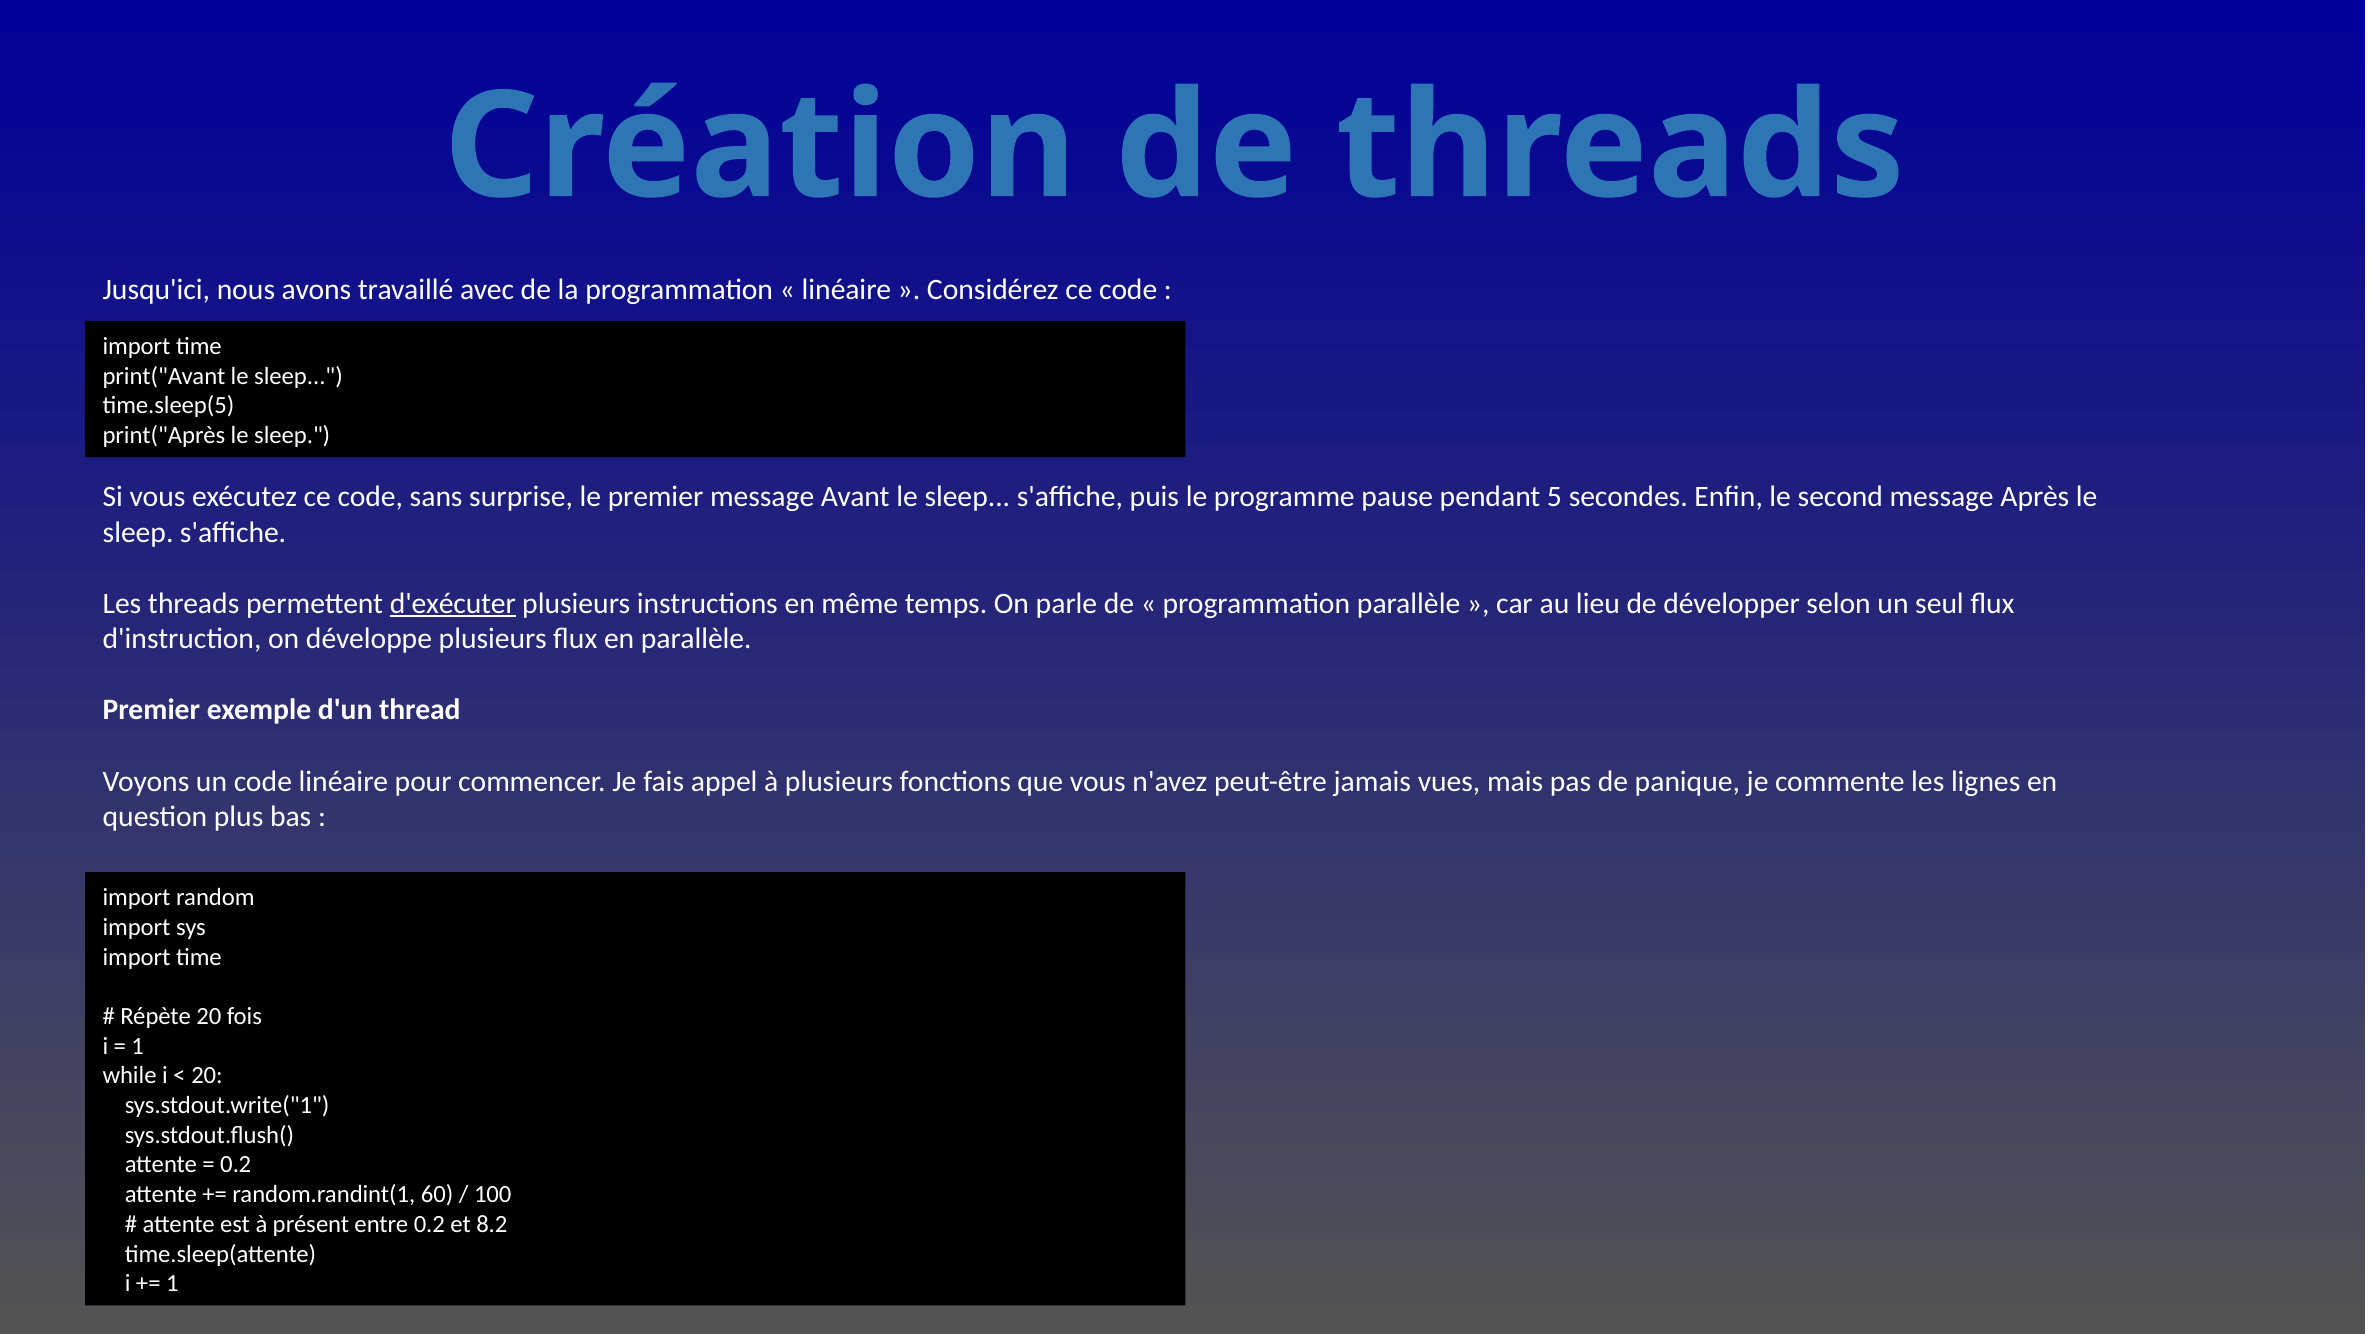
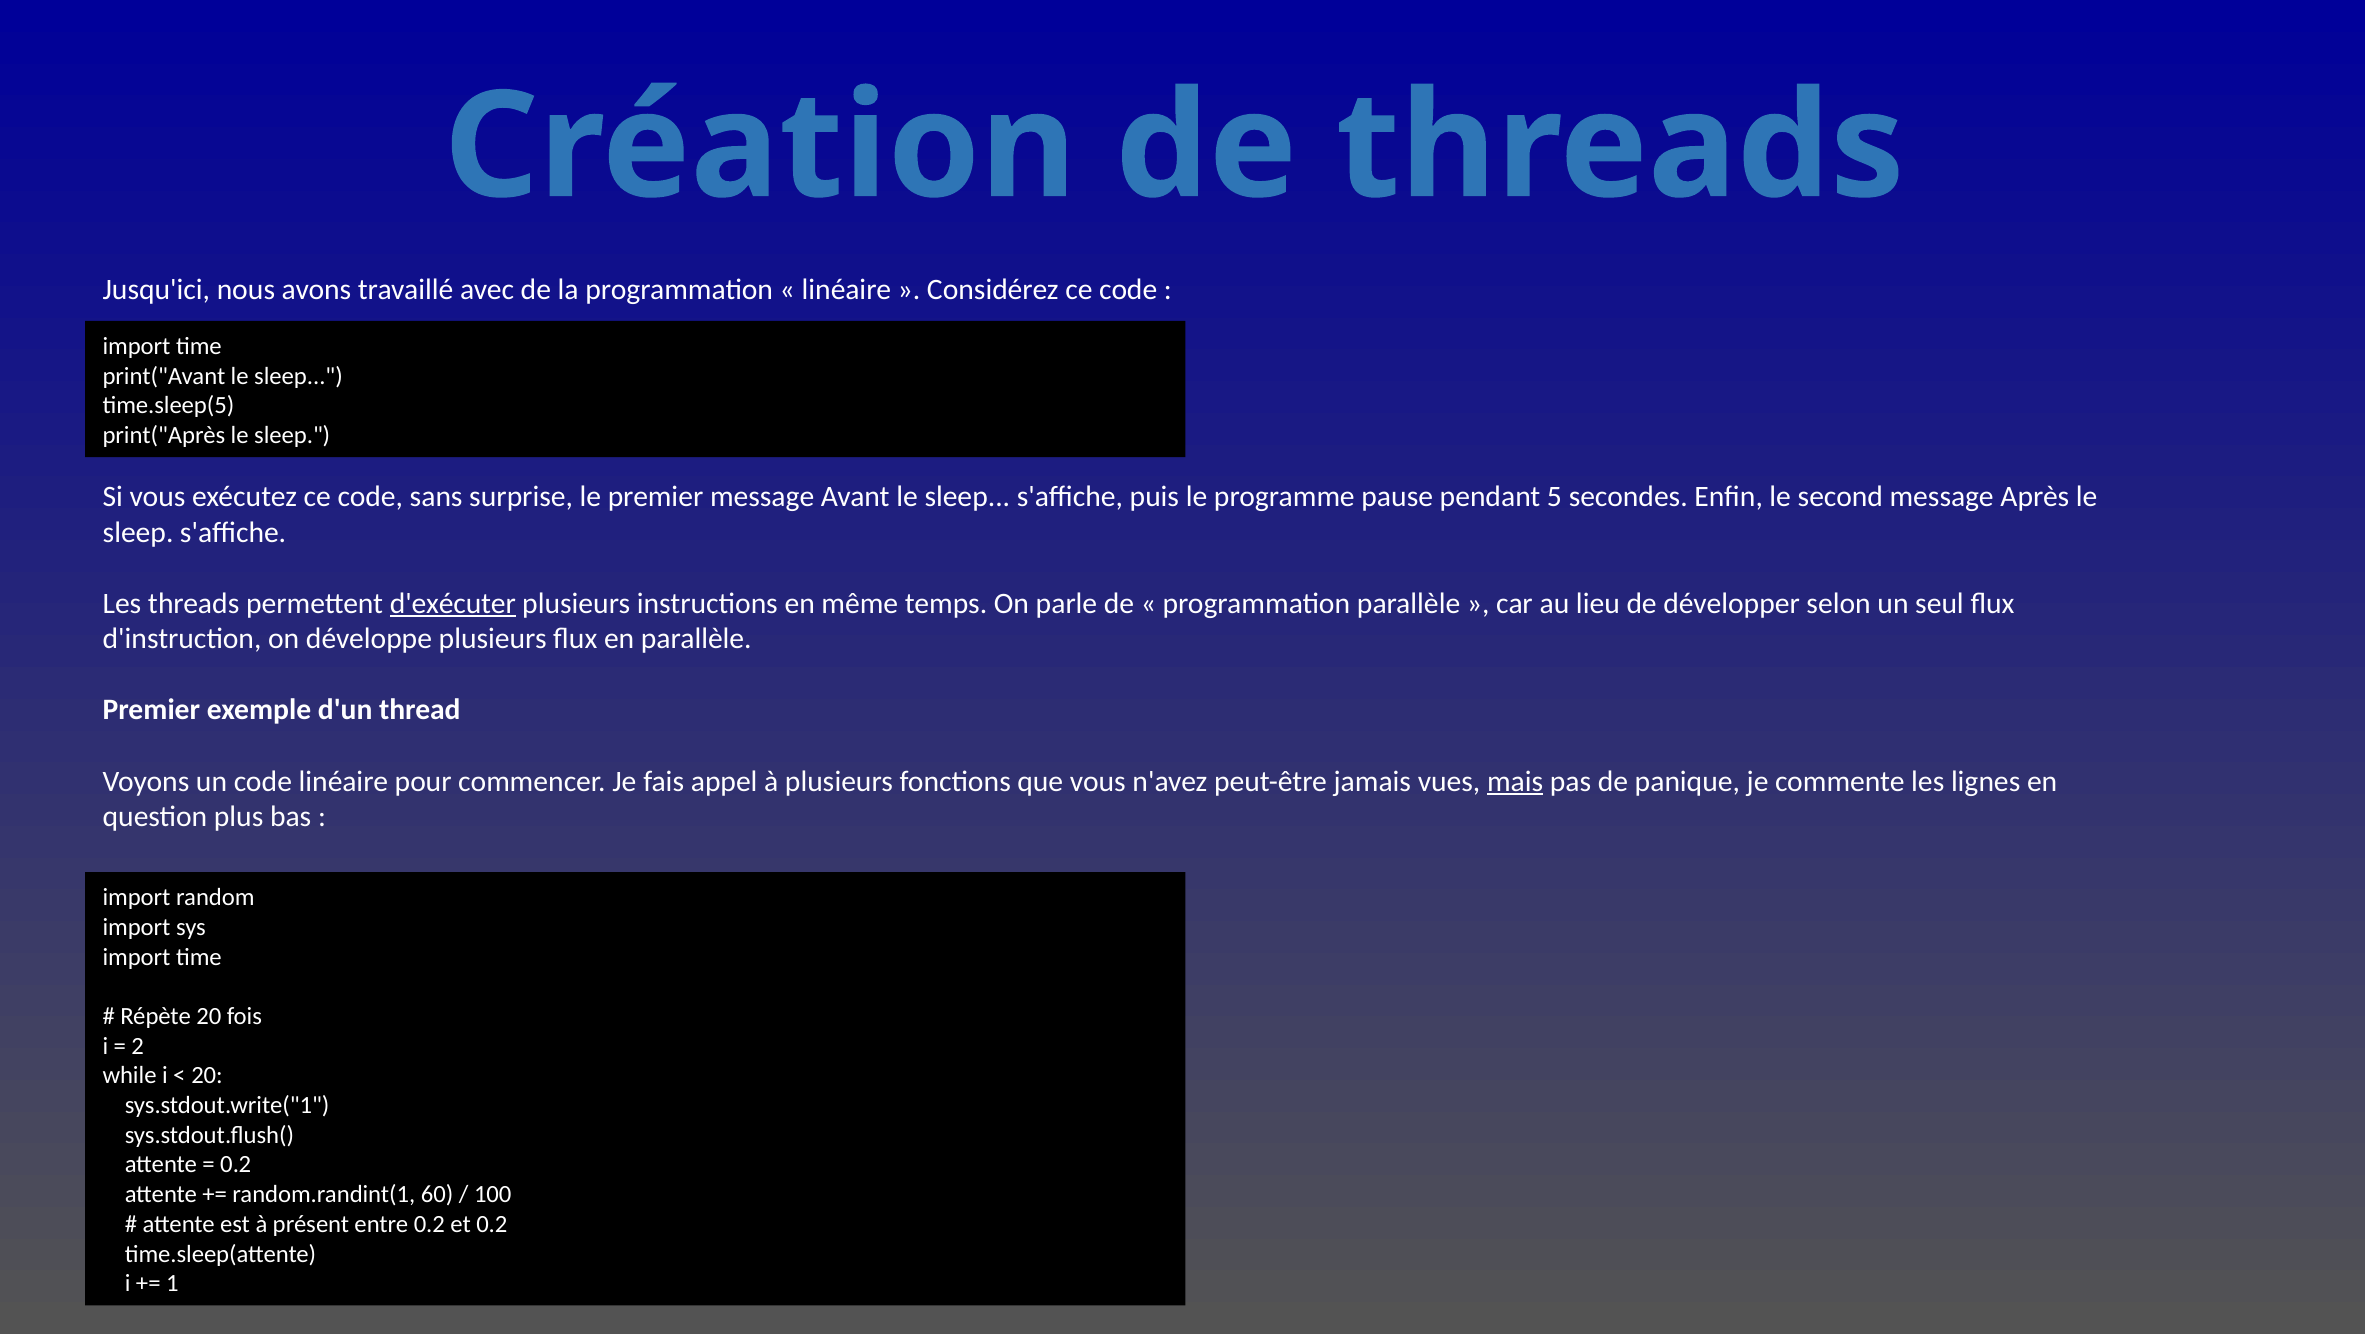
mais underline: none -> present (1515, 781)
1: 1 -> 2 (138, 1046)
et 8.2: 8.2 -> 0.2 (492, 1224)
